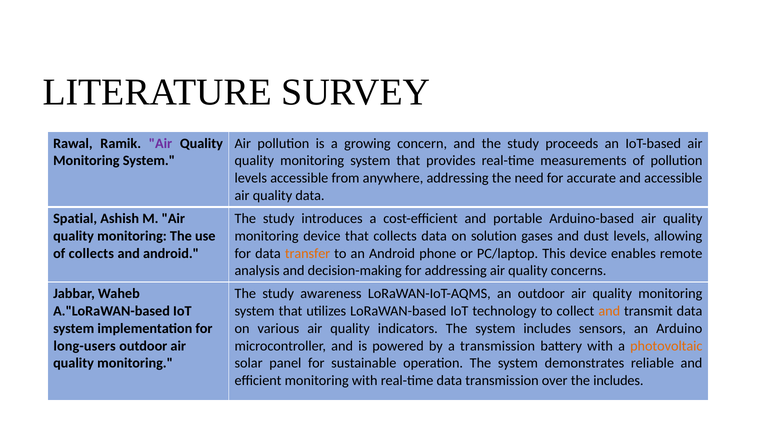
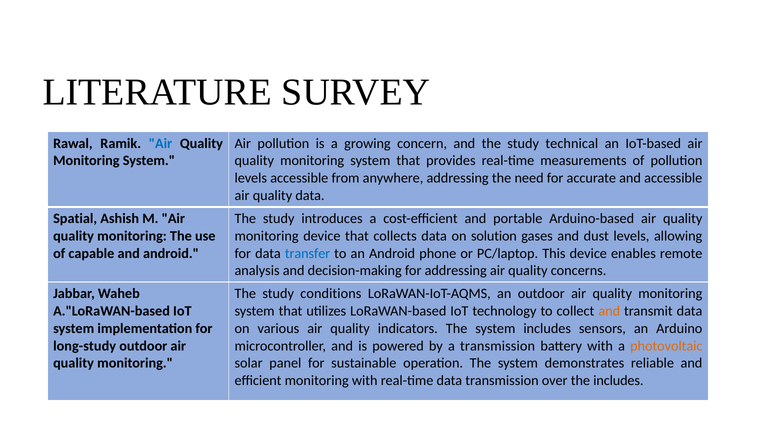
Air colour: purple -> blue (160, 143)
proceeds: proceeds -> technical (572, 143)
of collects: collects -> capable (91, 253)
transfer colour: orange -> blue (308, 253)
awareness: awareness -> conditions (331, 294)
long-users: long-users -> long-study (85, 346)
